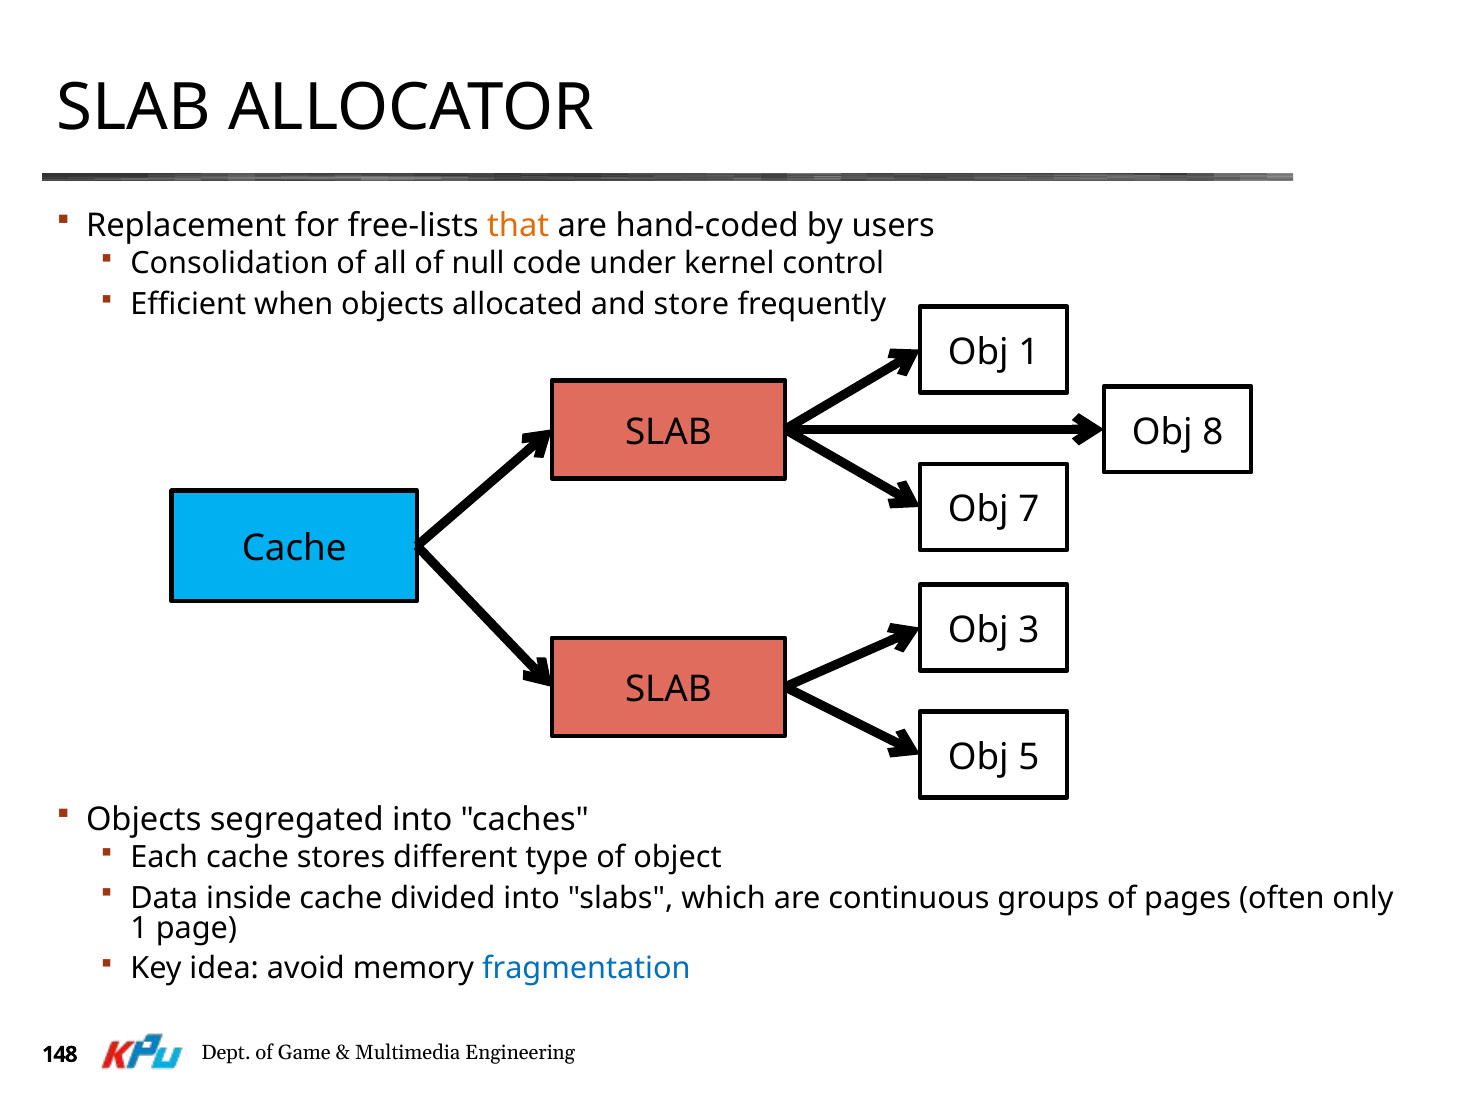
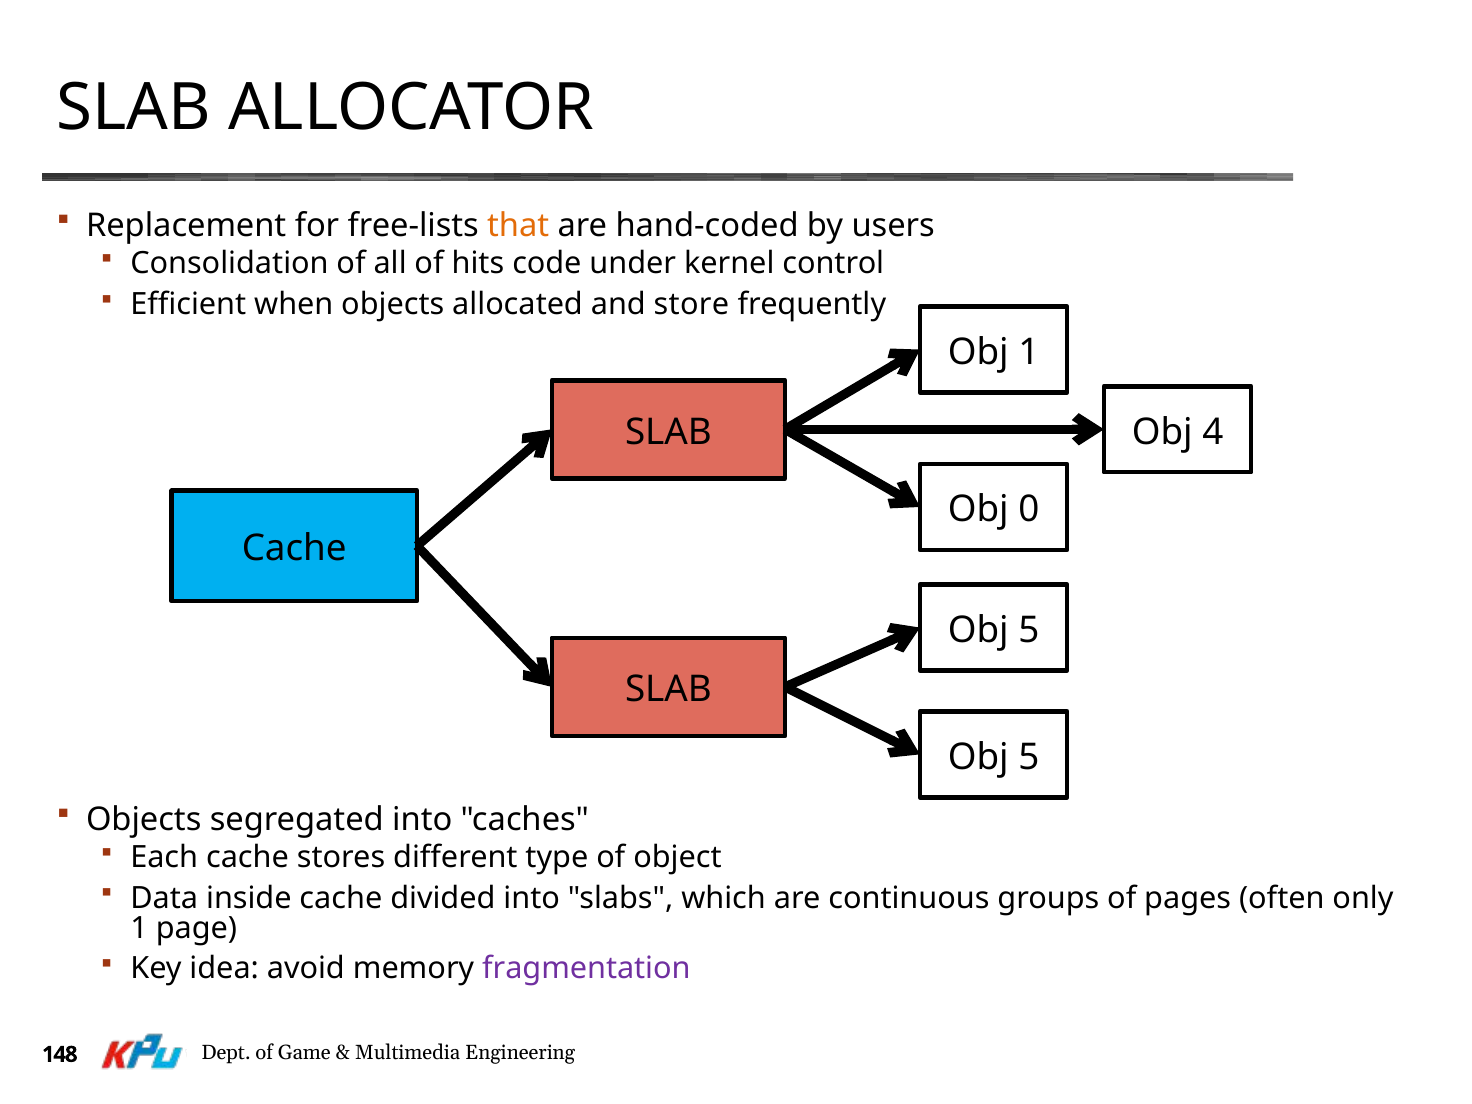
null: null -> hits (478, 264)
8: 8 -> 4 (1213, 432)
7: 7 -> 0 (1029, 510)
3: 3 -> 5 (1029, 630)
fragmentation colour: blue -> purple (586, 969)
